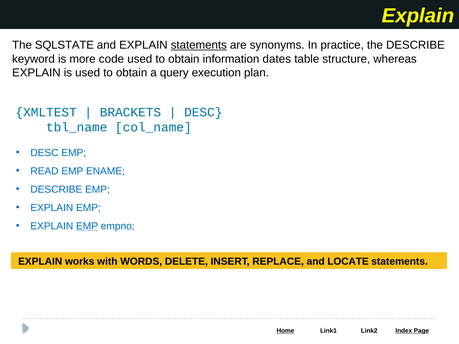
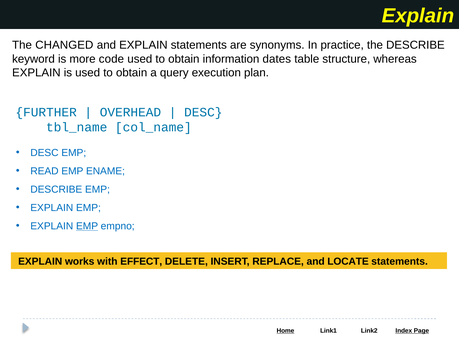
SQLSTATE: SQLSTATE -> CHANGED (64, 45)
statements underline: present -> none (199, 45)
XMLTEST: XMLTEST -> FURTHER (46, 112)
BRACKETS: BRACKETS -> OVERHEAD (130, 112)
WORDS: WORDS -> EFFECT (141, 262)
